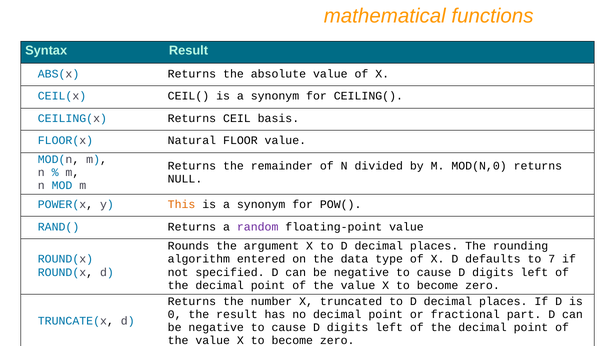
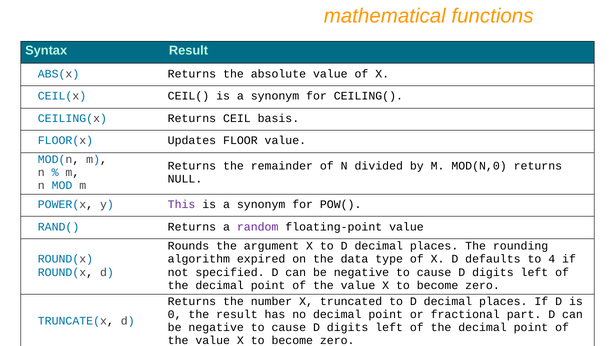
Natural: Natural -> Updates (192, 141)
This colour: orange -> purple (182, 204)
entered: entered -> expired (261, 259)
7: 7 -> 4 (552, 259)
